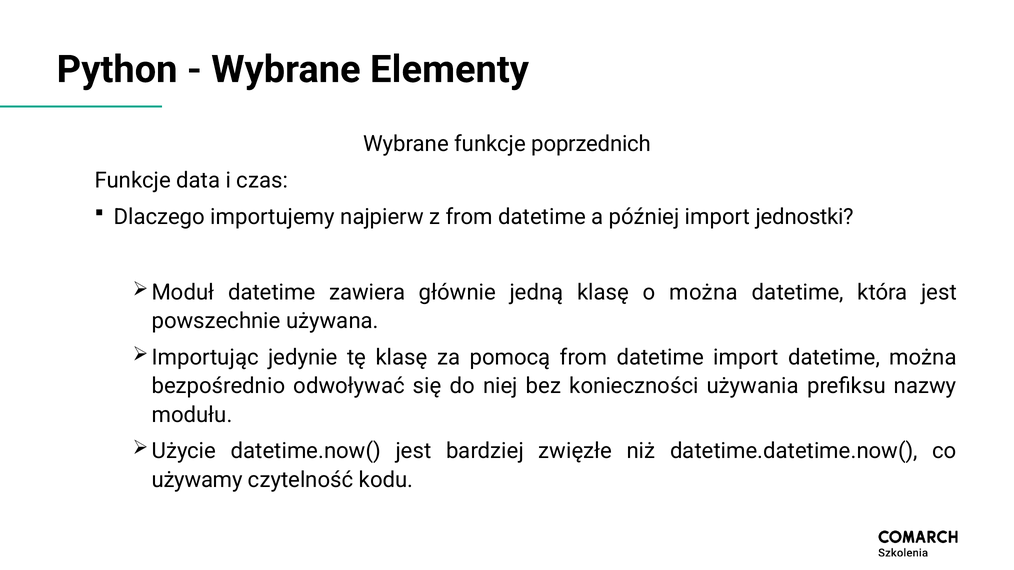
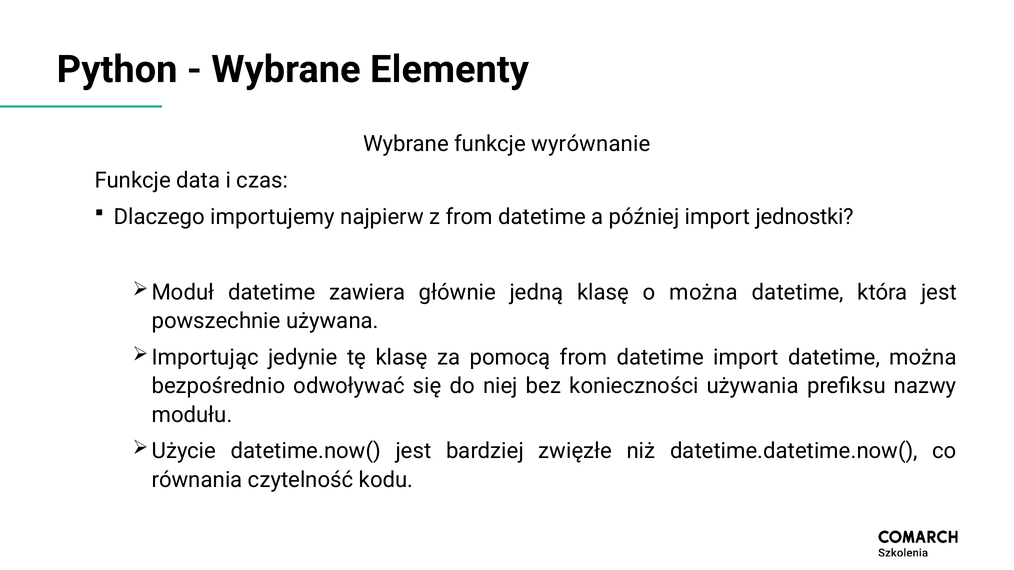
poprzednich: poprzednich -> wyrównanie (591, 144)
używamy: używamy -> równania (197, 480)
